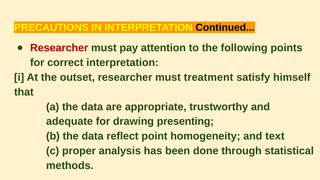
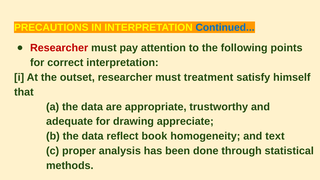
Continued colour: black -> blue (225, 27)
presenting: presenting -> appreciate (185, 121)
point: point -> book (154, 136)
